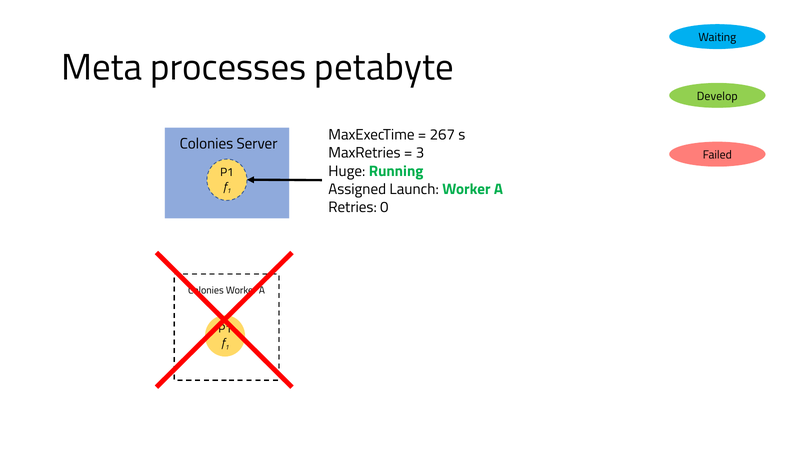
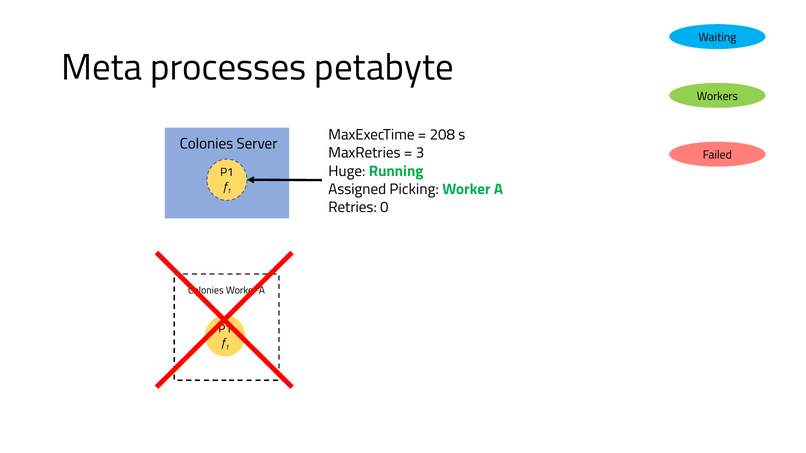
Develop: Develop -> Workers (717, 96)
267: 267 -> 208 (442, 135)
Launch: Launch -> Picking (414, 189)
